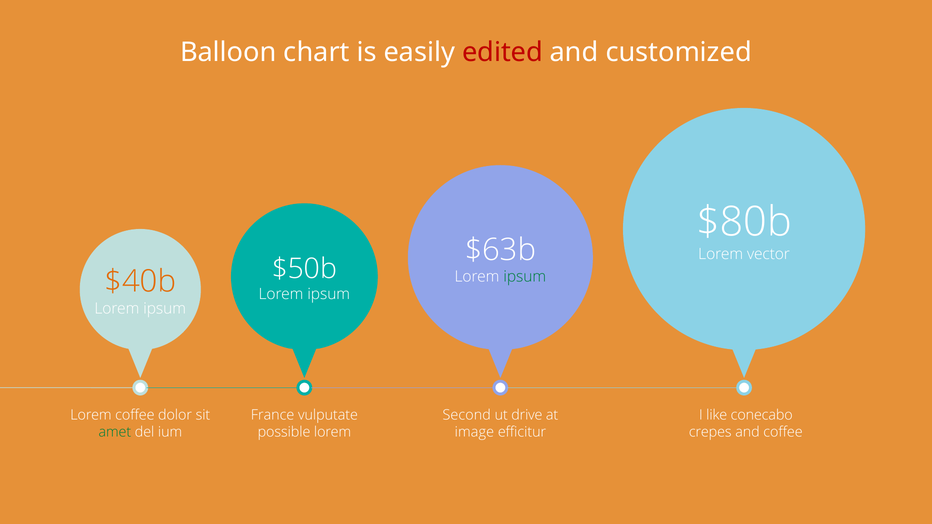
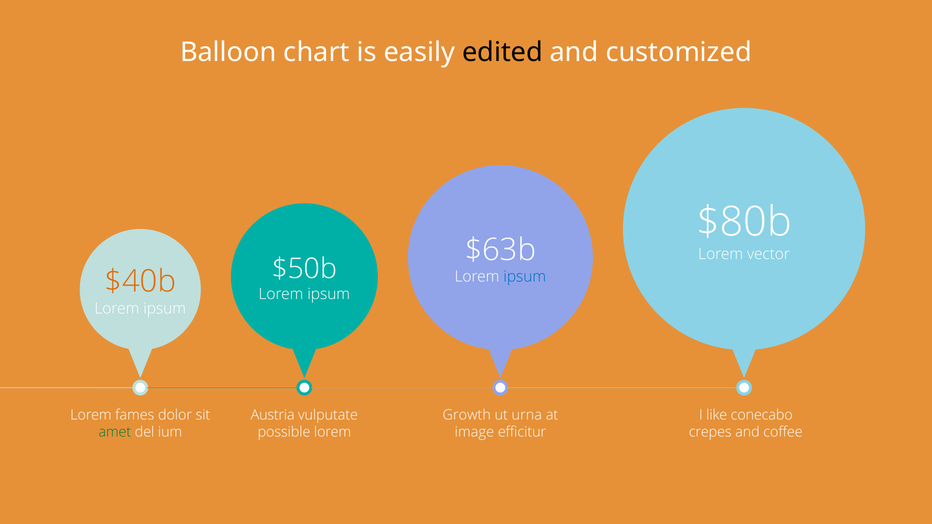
edited colour: red -> black (502, 52)
ipsum colour: green -> blue (525, 277)
Lorem coffee: coffee -> fames (135, 415)
France: France -> Austria (273, 415)
Second: Second -> Growth (467, 415)
drive: drive -> urna (527, 415)
